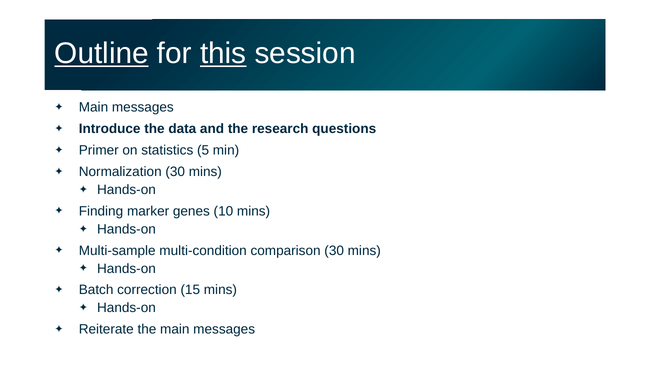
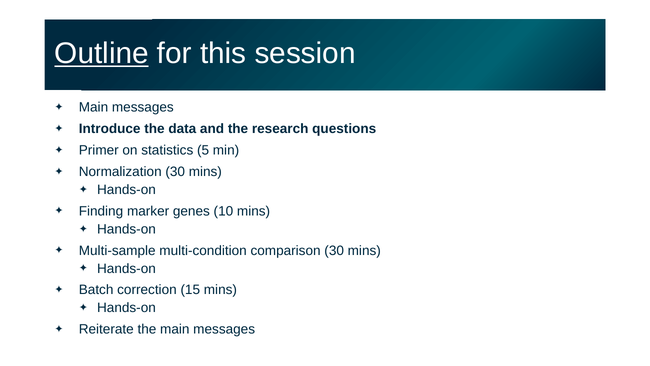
this underline: present -> none (223, 53)
